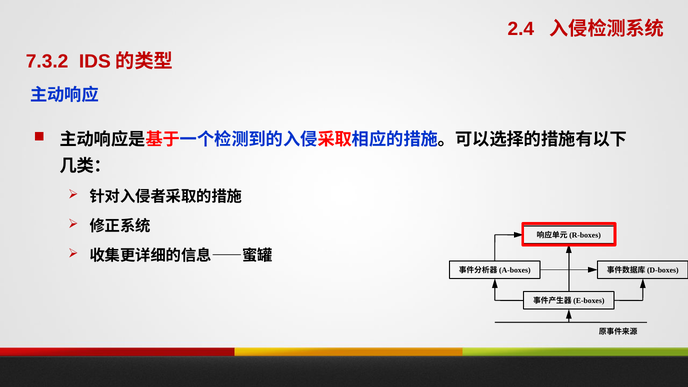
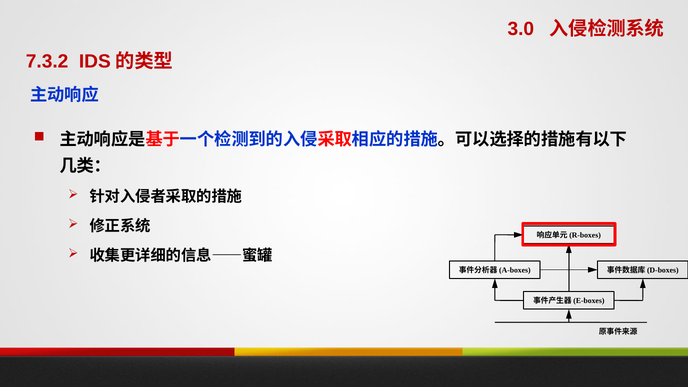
2.4: 2.4 -> 3.0 (521, 29)
